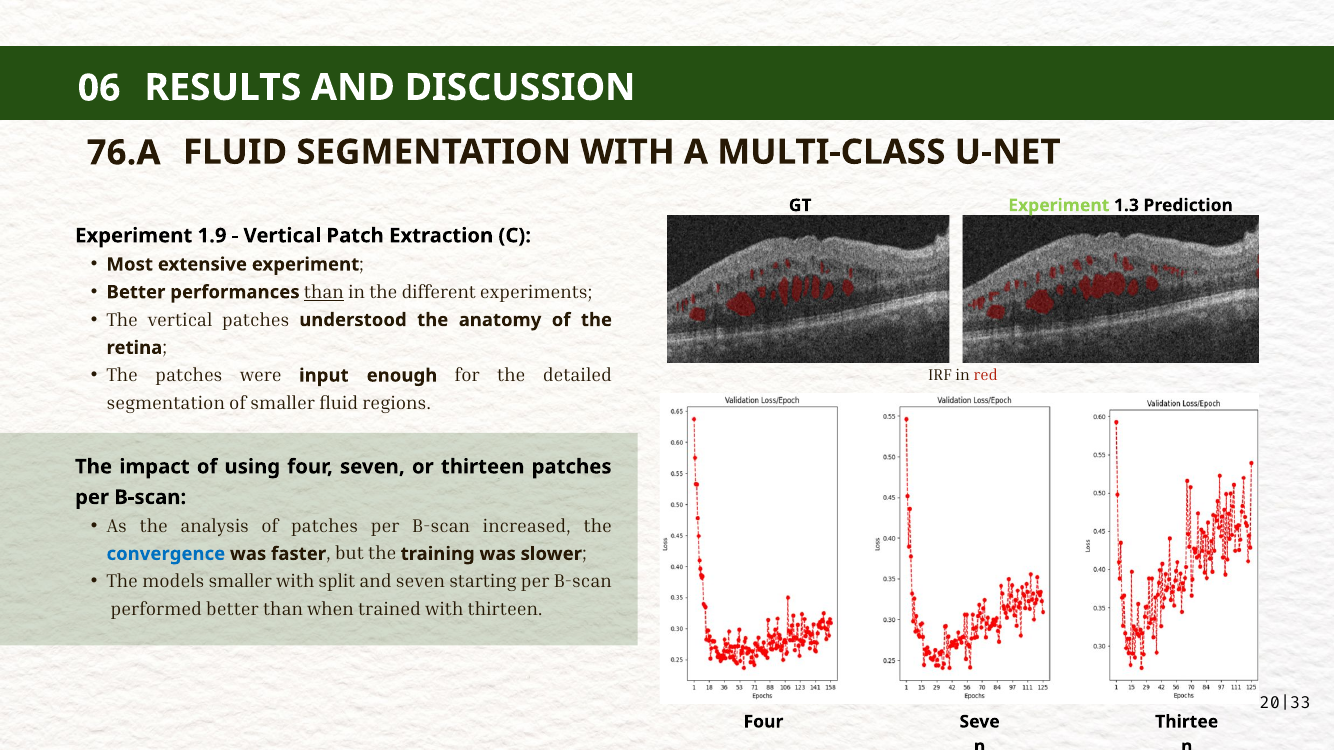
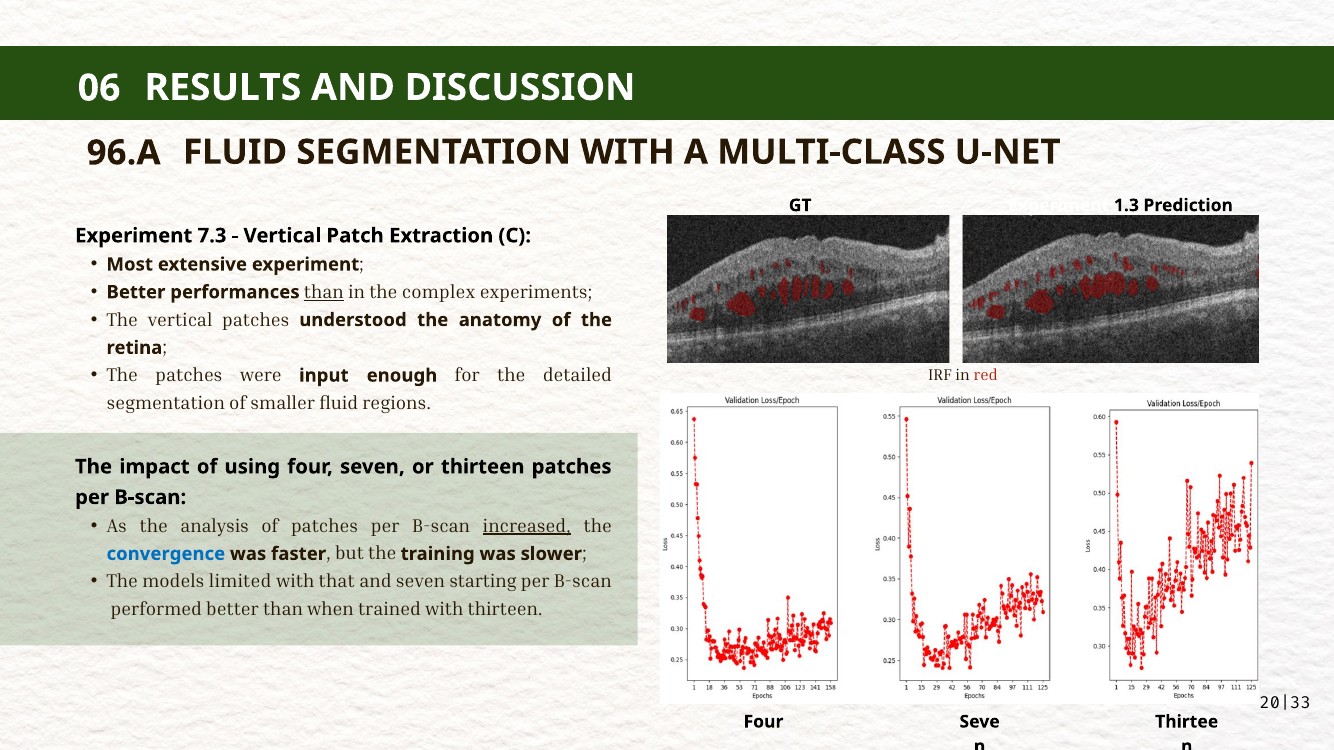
76.A: 76.A -> 96.A (124, 153)
Experiment colour: light green -> white (1059, 205)
1.9: 1.9 -> 7.3 (212, 236)
different: different -> complex (439, 292)
increased underline: none -> present (527, 526)
models smaller: smaller -> limited (240, 582)
split: split -> that (337, 582)
